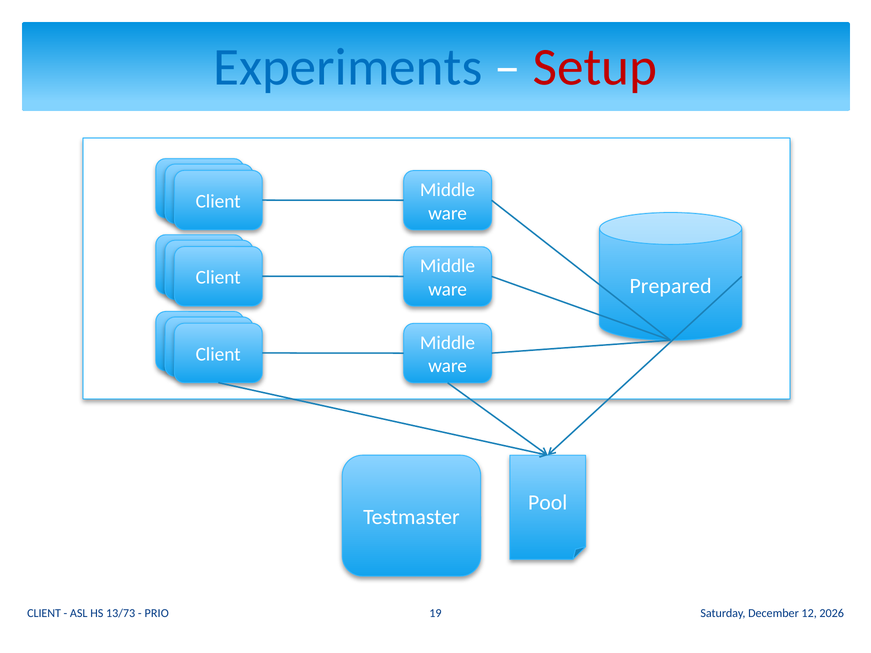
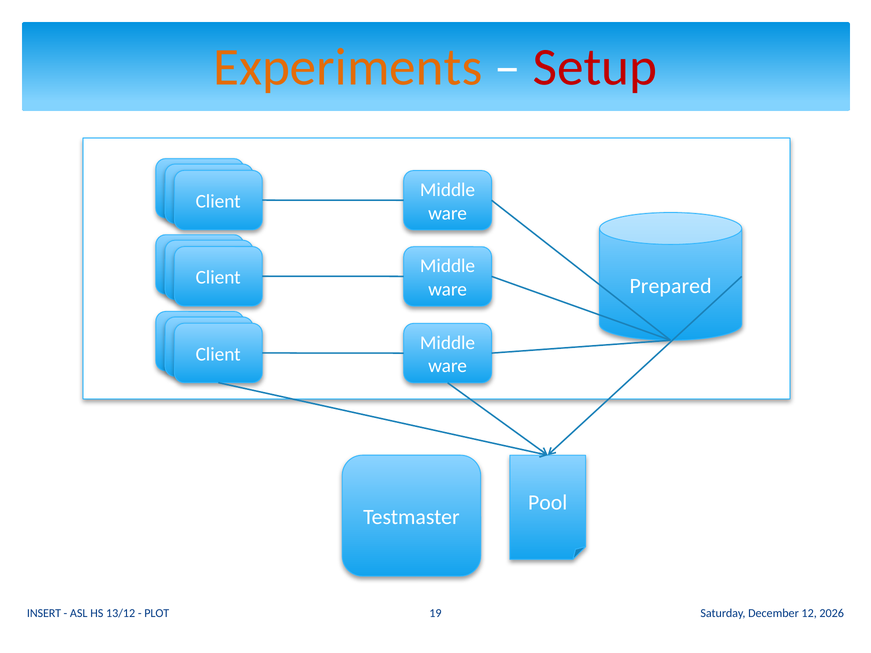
Experiments colour: blue -> orange (348, 67)
CLIENT: CLIENT -> INSERT (44, 613)
13/73: 13/73 -> 13/12 (121, 613)
PRIO: PRIO -> PLOT (157, 613)
